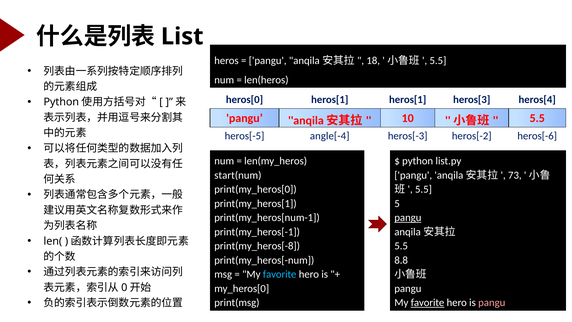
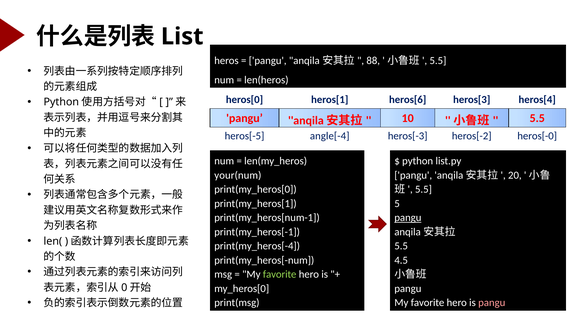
18: 18 -> 88 (373, 60)
heros[1 heros[1: heros[1 -> heros[6 (408, 99)
heros[-6: heros[-6 -> heros[-0 (537, 136)
start(num: start(num -> your(num (238, 175)
73: 73 -> 20 (515, 175)
print(my_heros[-8: print(my_heros[-8 -> print(my_heros[-4 (257, 246)
8.8: 8.8 -> 4.5 (401, 260)
favorite colour: light blue -> light green (280, 274)
favorite underline: present -> none (428, 302)
